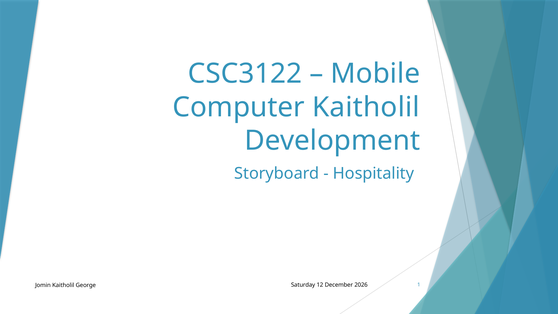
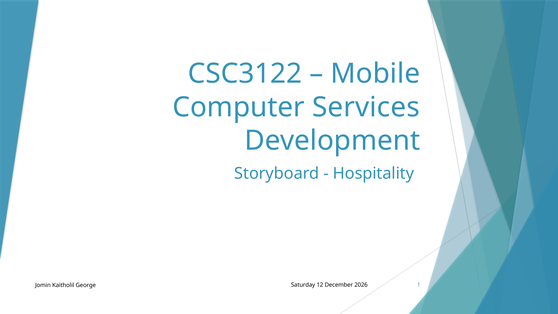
Computer Kaitholil: Kaitholil -> Services (366, 107)
